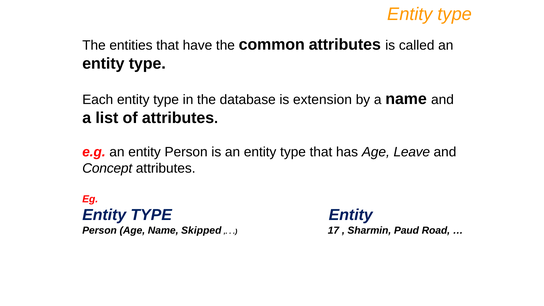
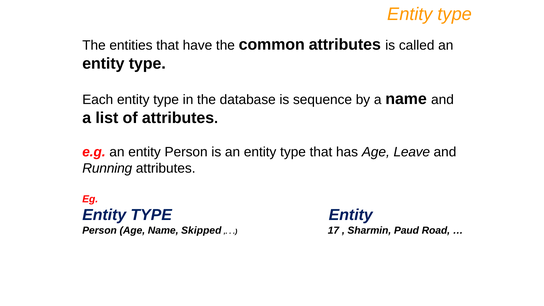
extension: extension -> sequence (323, 100)
Concept: Concept -> Running (107, 168)
